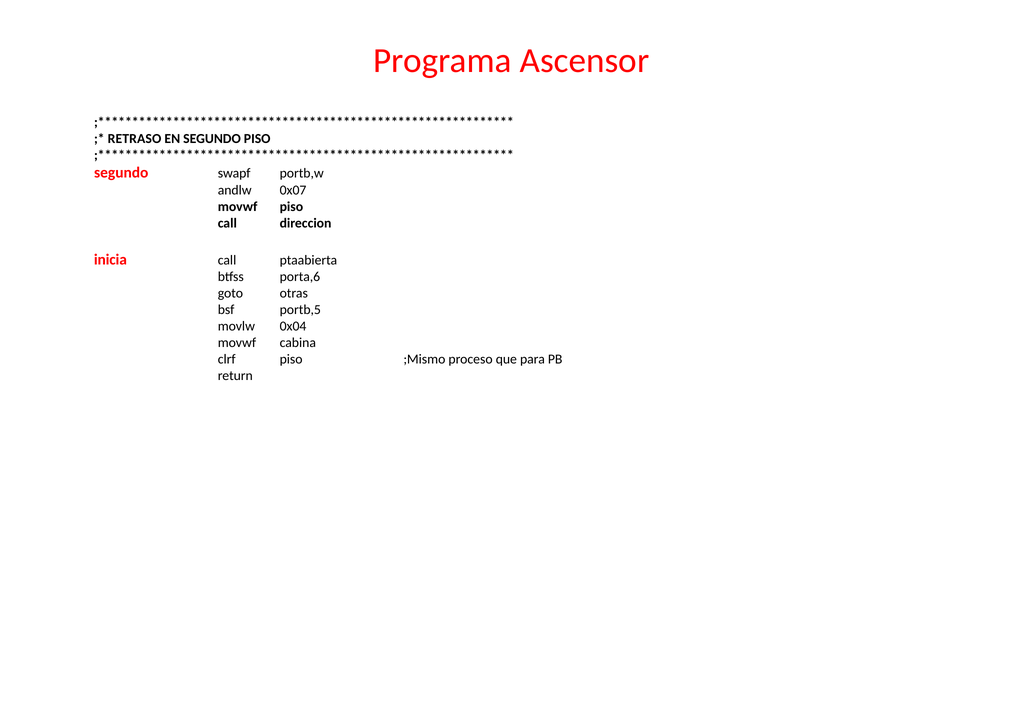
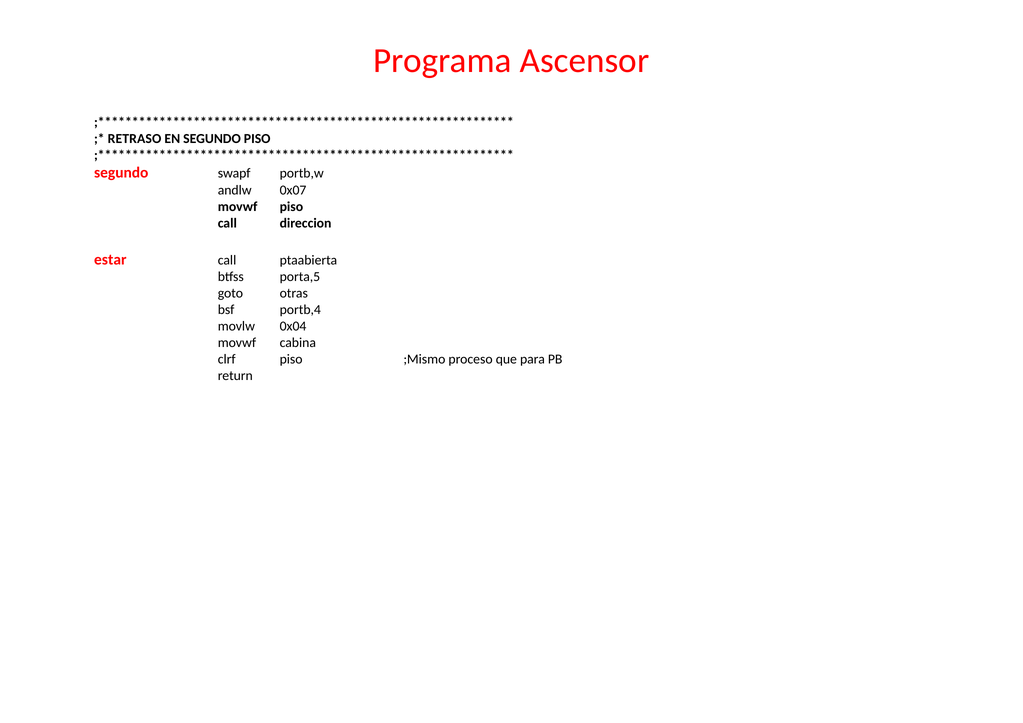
inicia: inicia -> estar (110, 260)
porta,6: porta,6 -> porta,5 (300, 277)
portb,5: portb,5 -> portb,4 (300, 310)
